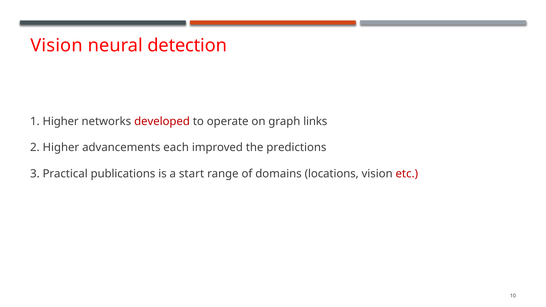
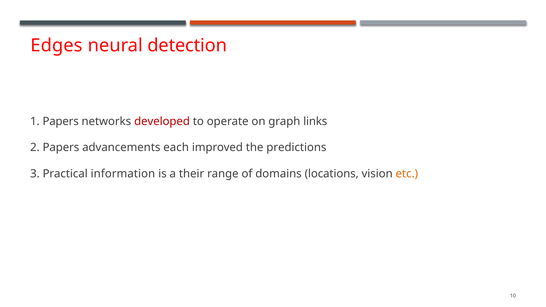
Vision: Vision -> Edges (57, 46)
1 Higher: Higher -> Papers (61, 121)
2 Higher: Higher -> Papers (61, 147)
publications: publications -> information (123, 174)
start: start -> their (192, 174)
etc colour: red -> orange (407, 174)
